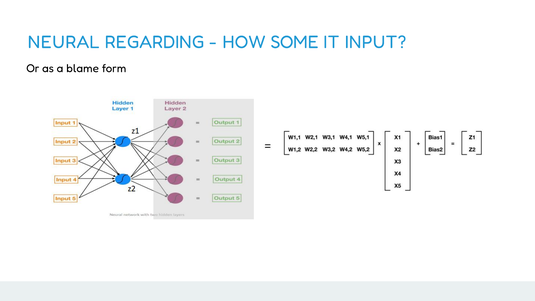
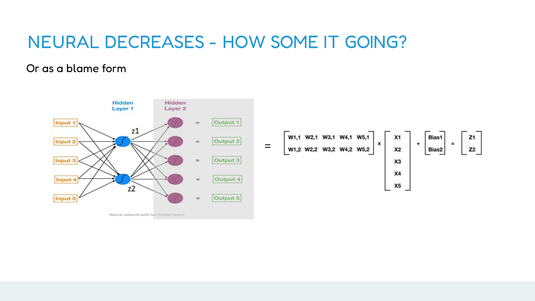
REGARDING: REGARDING -> DECREASES (155, 42)
INPUT: INPUT -> GOING (376, 42)
